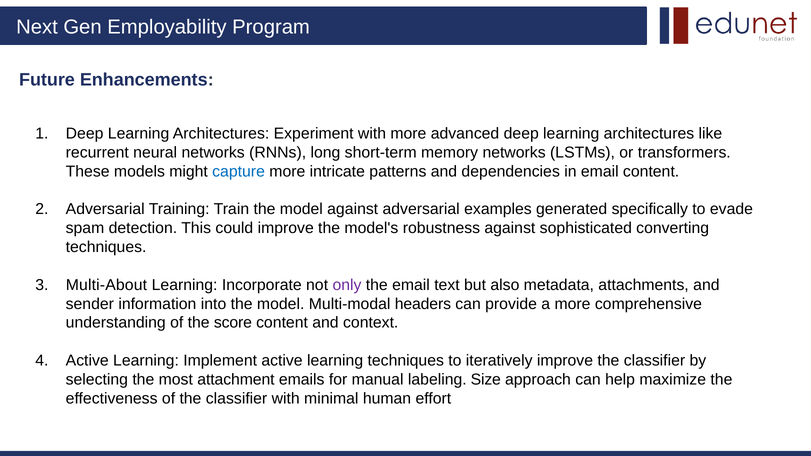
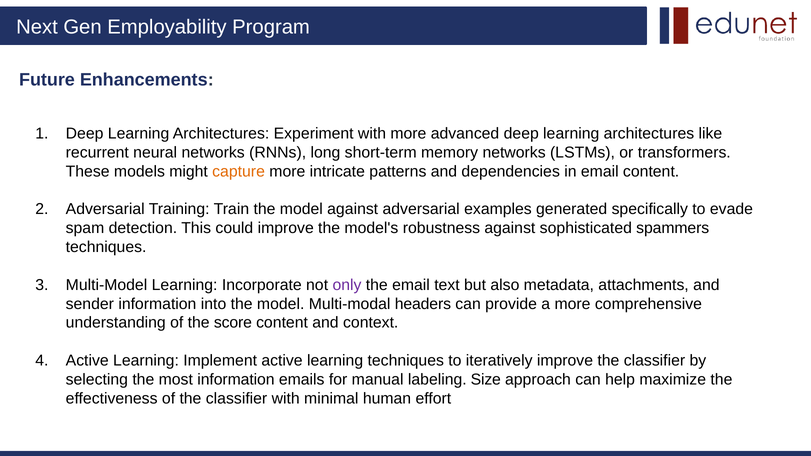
capture colour: blue -> orange (239, 171)
converting: converting -> spammers (673, 228)
Multi-About: Multi-About -> Multi-Model (107, 285)
most attachment: attachment -> information (236, 380)
